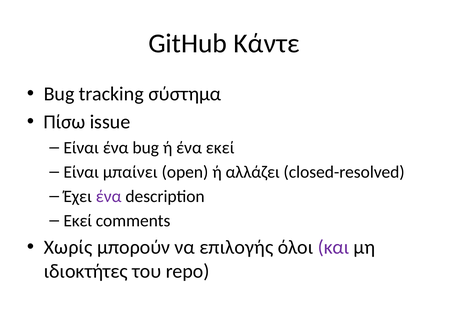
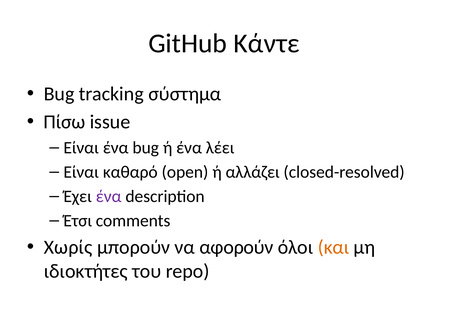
ένα εκεί: εκεί -> λέει (220, 148)
μπαίνει: μπαίνει -> καθαρό (130, 172)
Εκεί: Εκεί -> Έτσι (78, 221)
επιλογής: επιλογής -> αφορούν (236, 248)
και colour: purple -> orange (334, 248)
